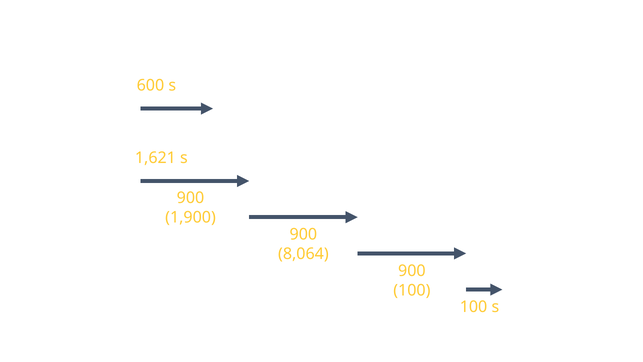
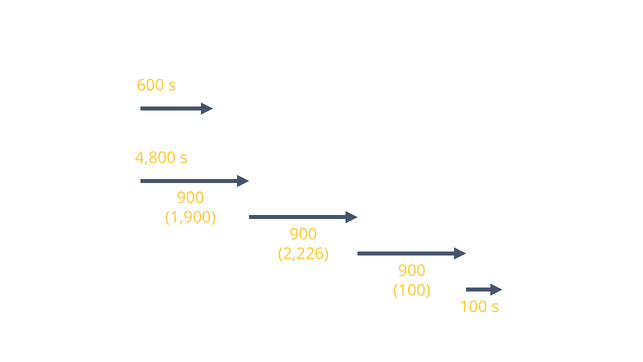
1,621: 1,621 -> 4,800 (155, 158)
8,064: 8,064 -> 2,226 (303, 254)
